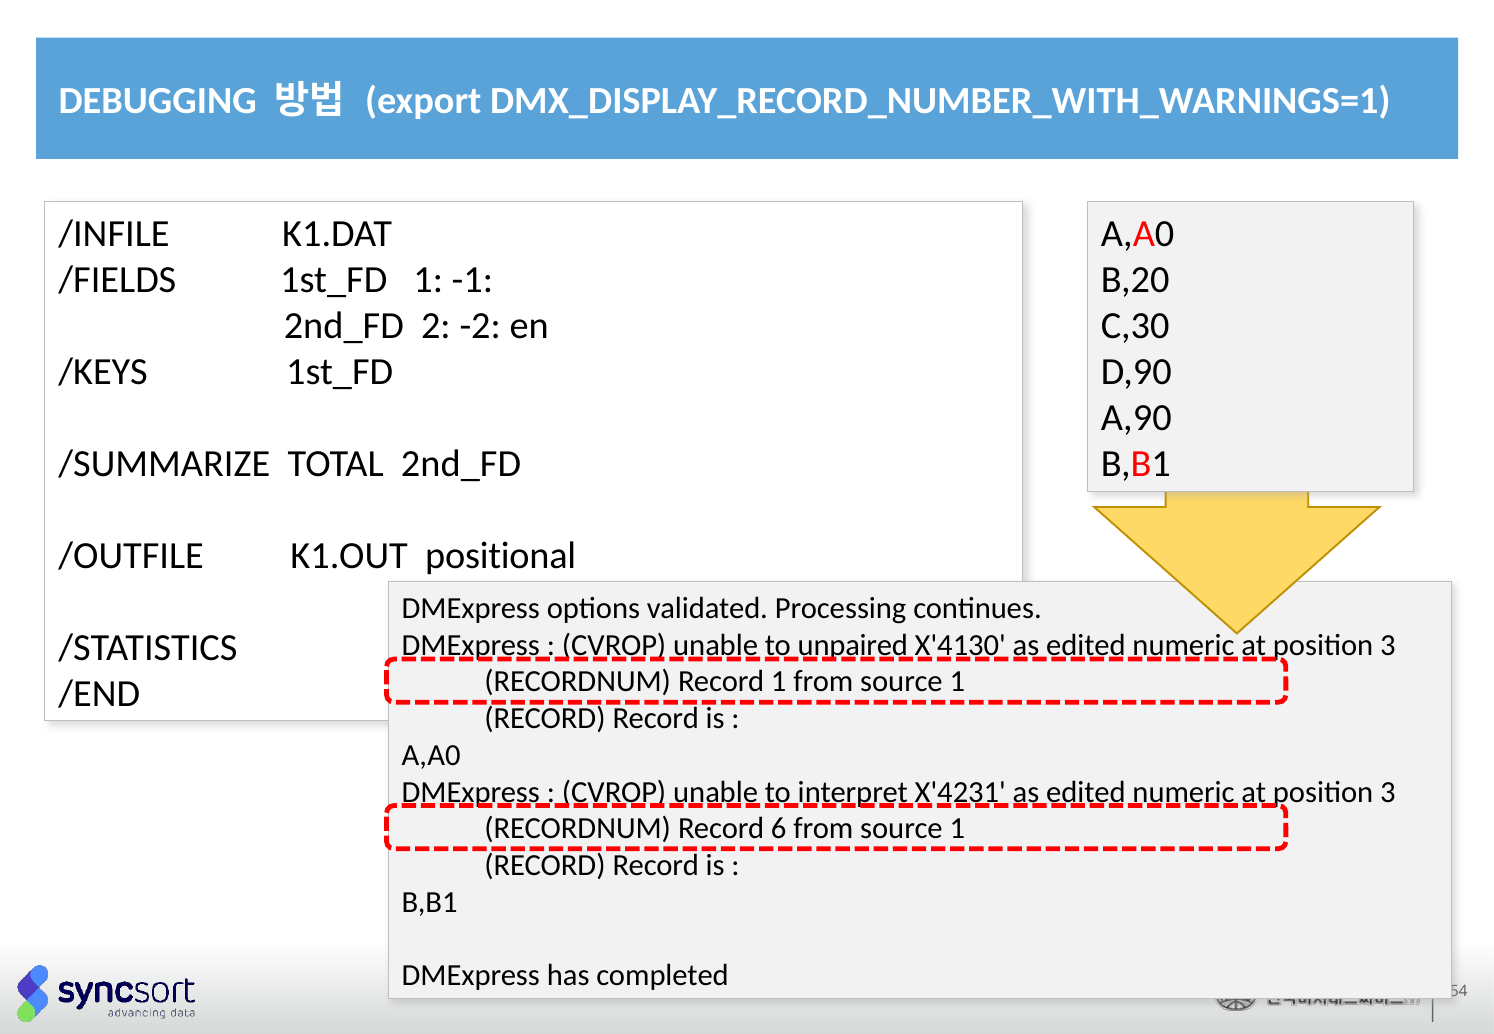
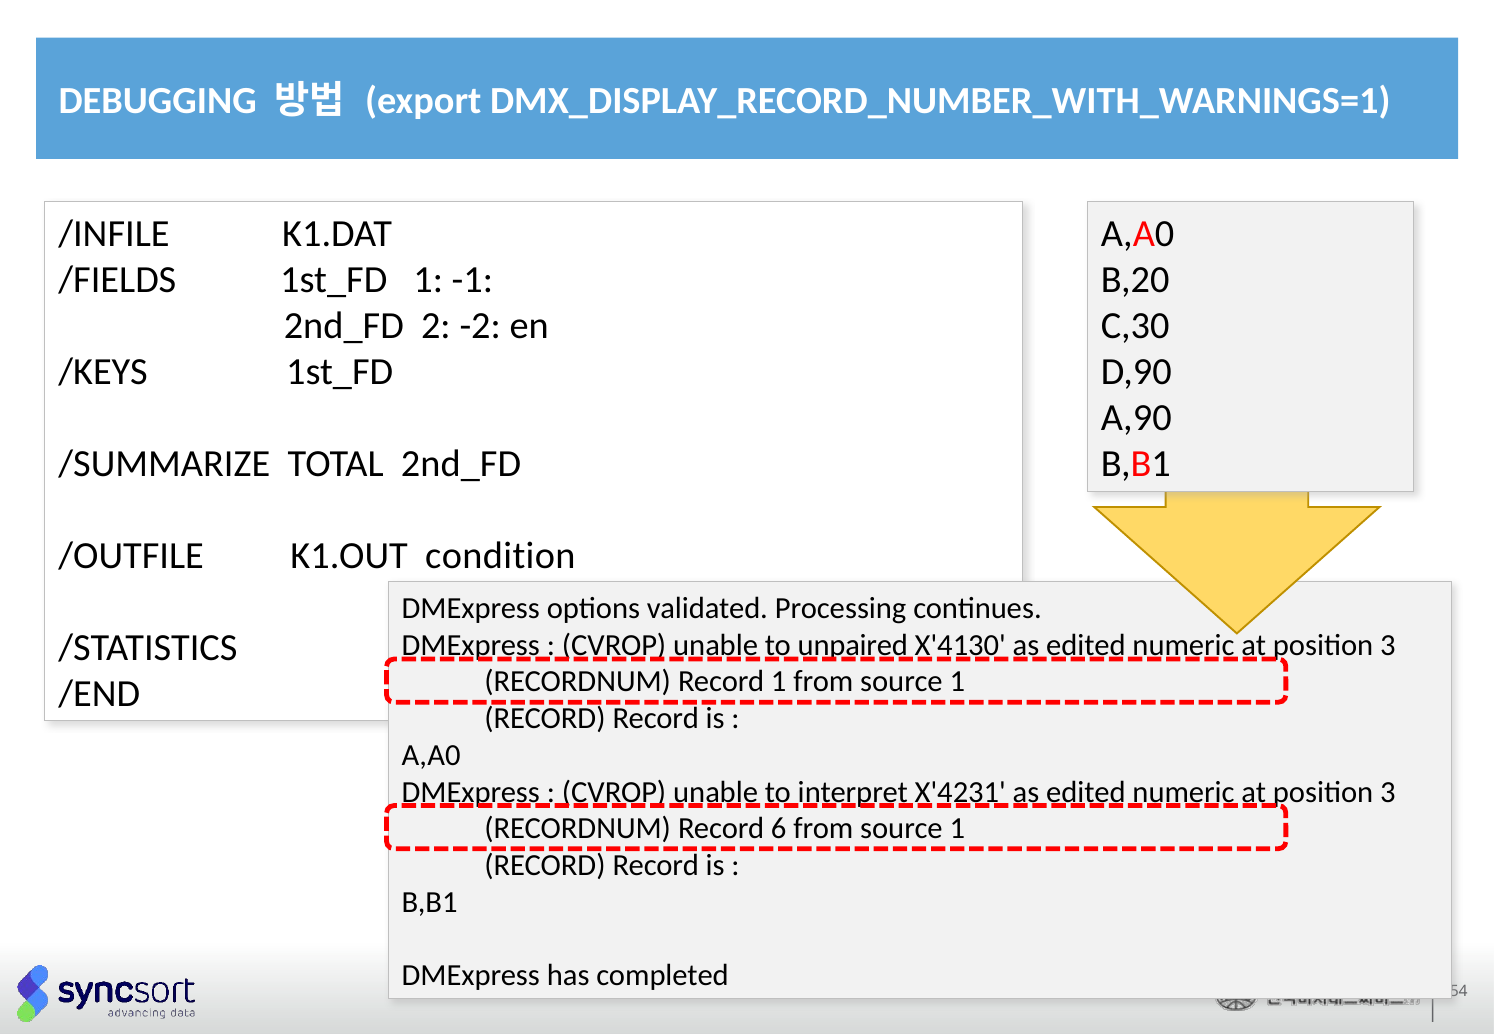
positional: positional -> condition (500, 556)
